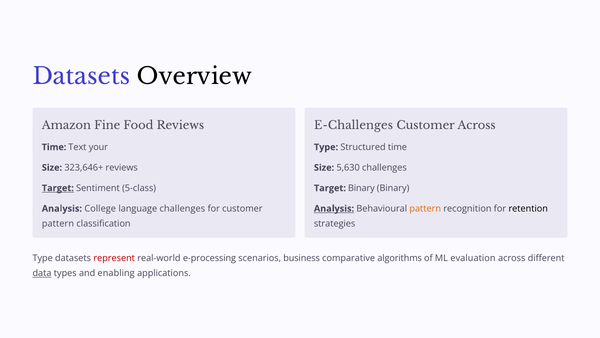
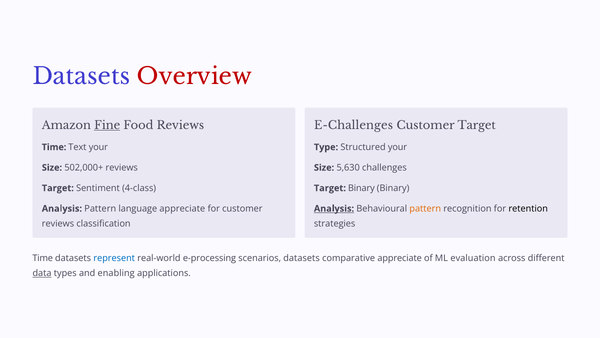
Overview colour: black -> red (194, 76)
Fine underline: none -> present (107, 125)
Customer Across: Across -> Target (477, 125)
Structured time: time -> your (397, 147)
323,646+: 323,646+ -> 502,000+ (84, 167)
Target underline: present -> none (58, 188)
5-class: 5-class -> 4-class (139, 188)
Analysis College: College -> Pattern (100, 208)
language challenges: challenges -> appreciate (182, 208)
pattern: pattern -> reviews (58, 223)
Type: Type -> Time (43, 258)
represent colour: red -> blue (114, 258)
scenarios business: business -> datasets (302, 258)
comparative algorithms: algorithms -> appreciate (400, 258)
